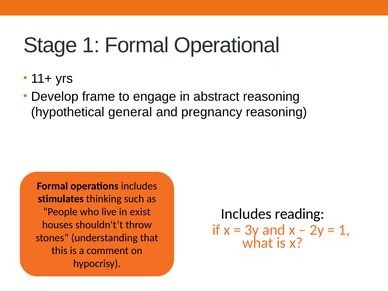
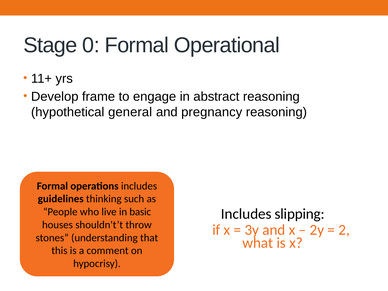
Stage 1: 1 -> 0 (91, 45)
stimulates: stimulates -> guidelines (61, 199)
exist: exist -> basic (140, 212)
reading: reading -> slipping (300, 214)
1: 1 -> 2 (344, 230)
